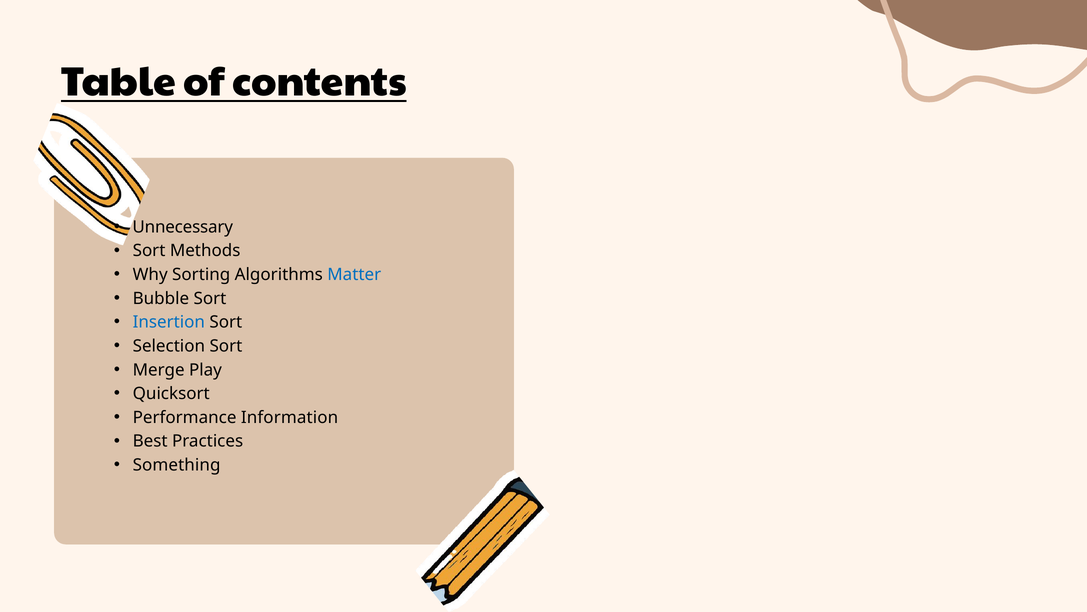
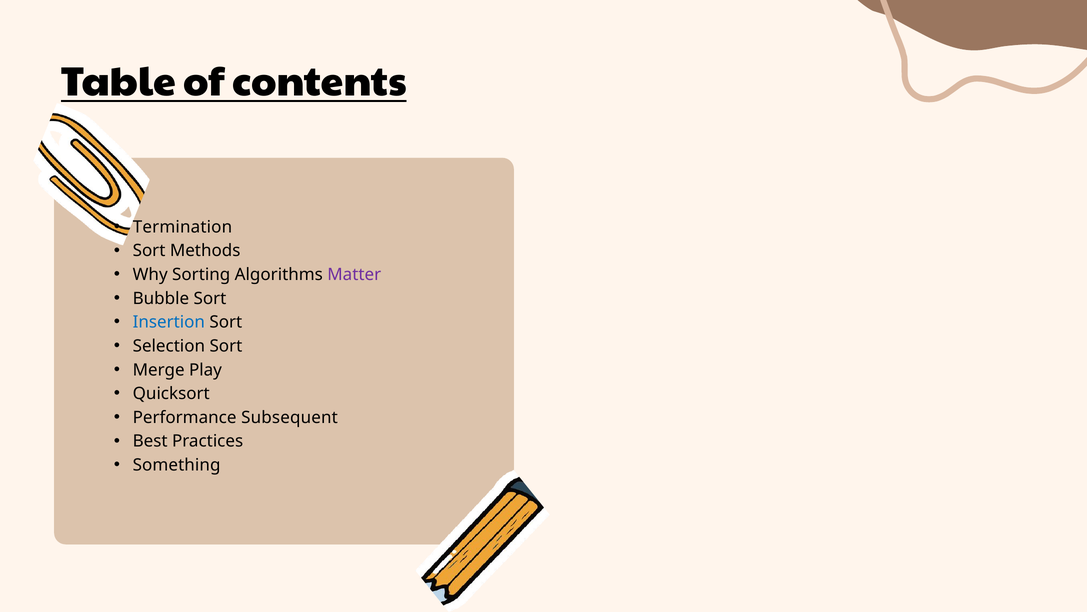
Unnecessary: Unnecessary -> Termination (183, 227)
Matter colour: blue -> purple (354, 274)
Information: Information -> Subsequent (290, 417)
